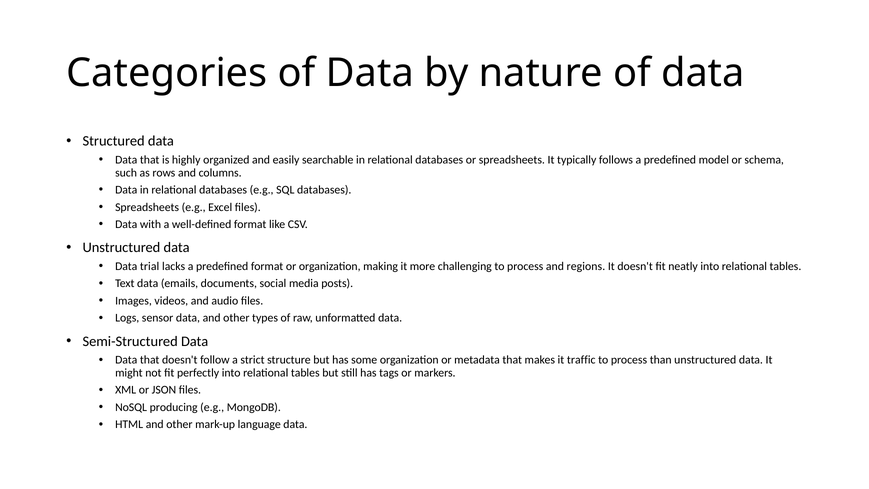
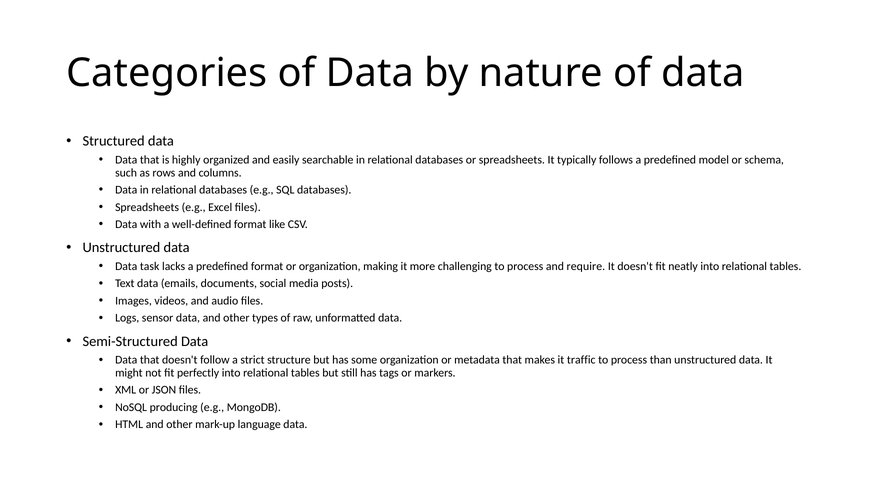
trial: trial -> task (150, 266)
regions: regions -> require (586, 266)
